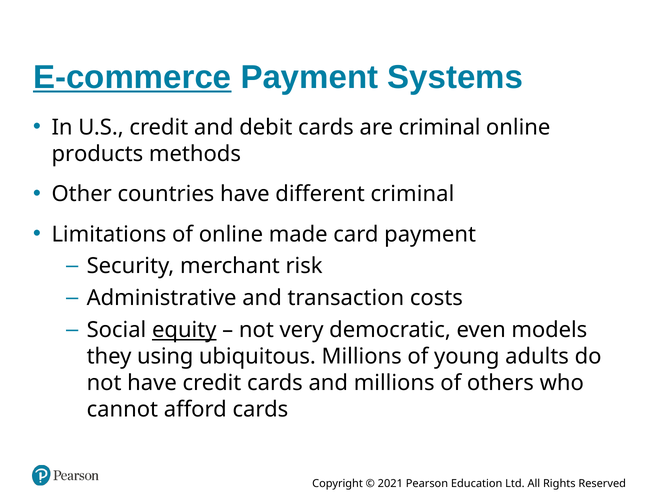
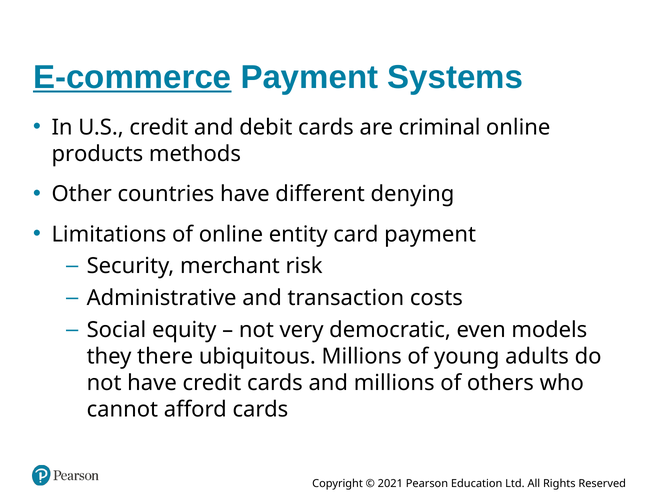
different criminal: criminal -> denying (412, 194)
made: made -> entity (298, 234)
equity underline: present -> none (184, 330)
using: using -> there (165, 356)
